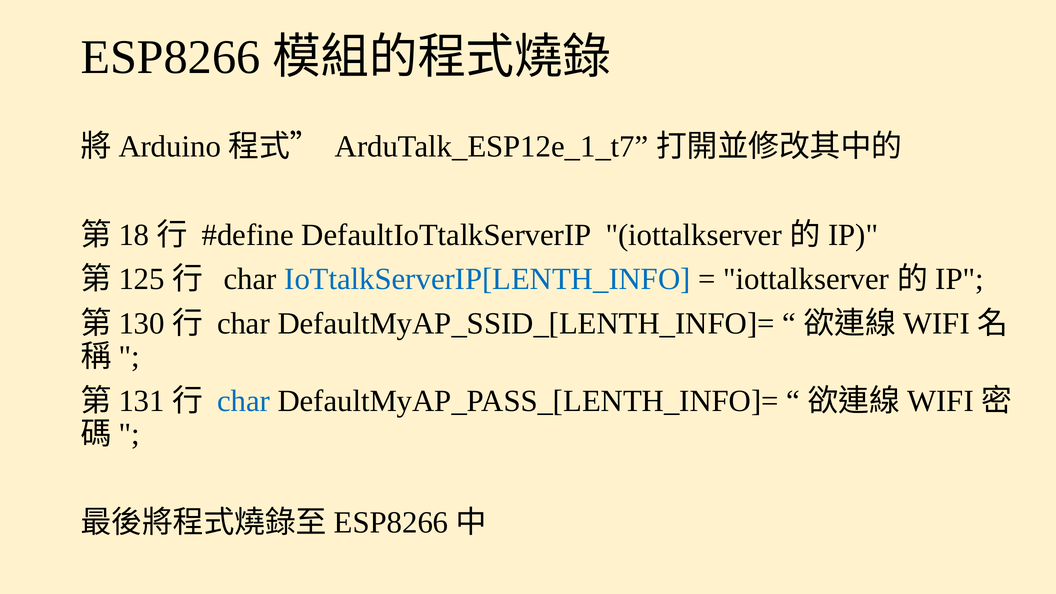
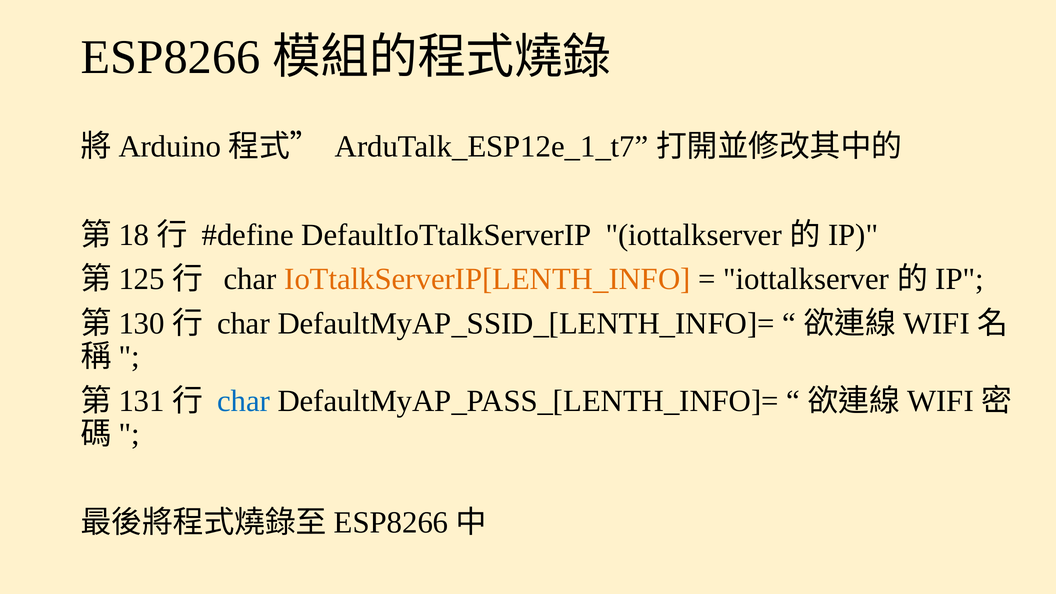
IoTtalkServerIP[LENTH_INFO colour: blue -> orange (487, 279)
